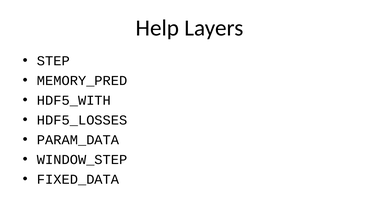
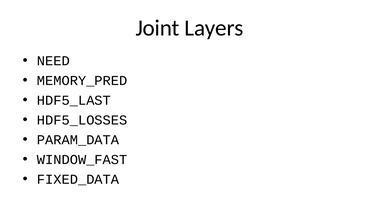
Help: Help -> Joint (157, 28)
STEP: STEP -> NEED (53, 61)
HDF5_WITH: HDF5_WITH -> HDF5_LAST (74, 100)
WINDOW_STEP: WINDOW_STEP -> WINDOW_FAST (82, 160)
